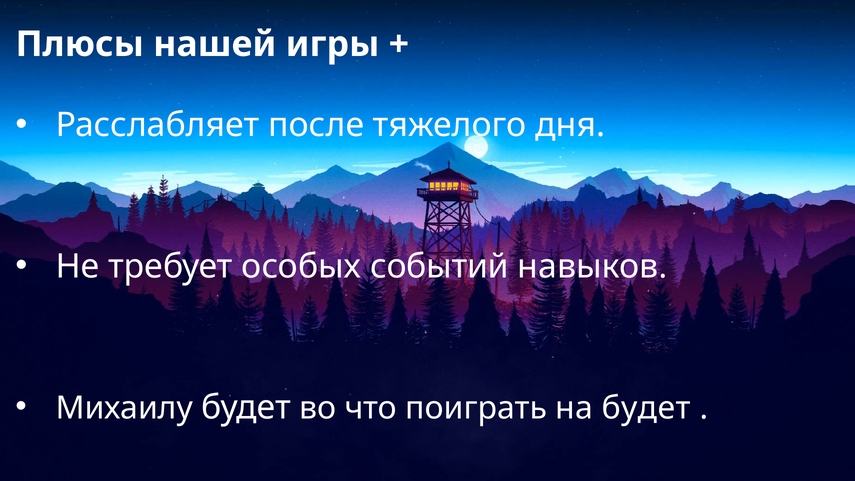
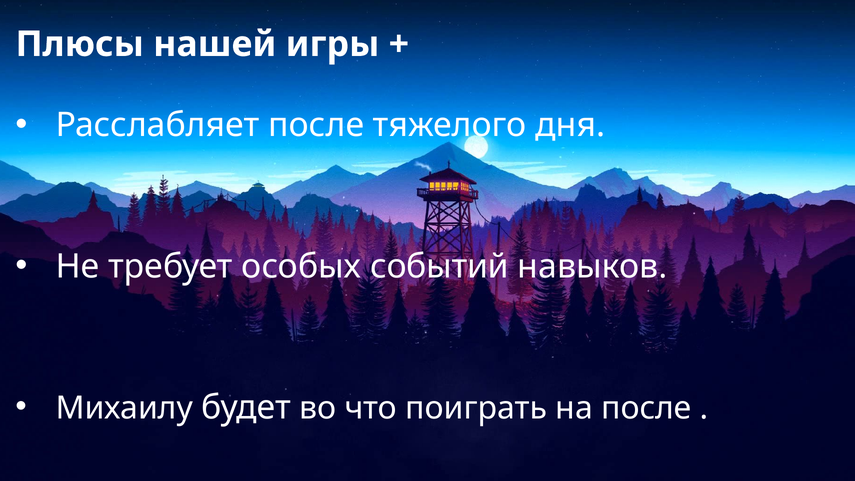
на будет: будет -> после (646, 408)
